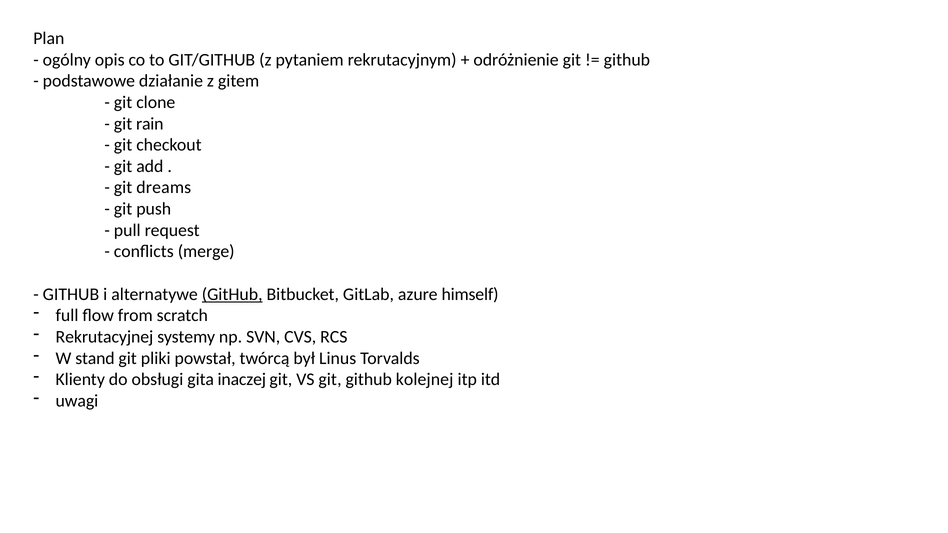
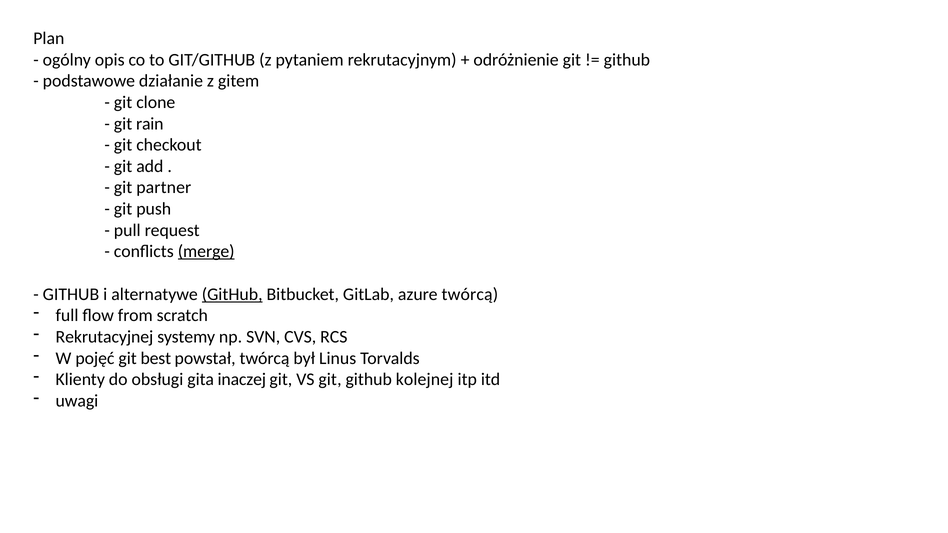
dreams: dreams -> partner (164, 188)
merge underline: none -> present (206, 252)
azure himself: himself -> twórcą (470, 294)
stand: stand -> pojęć (95, 358)
pliki: pliki -> best (156, 358)
